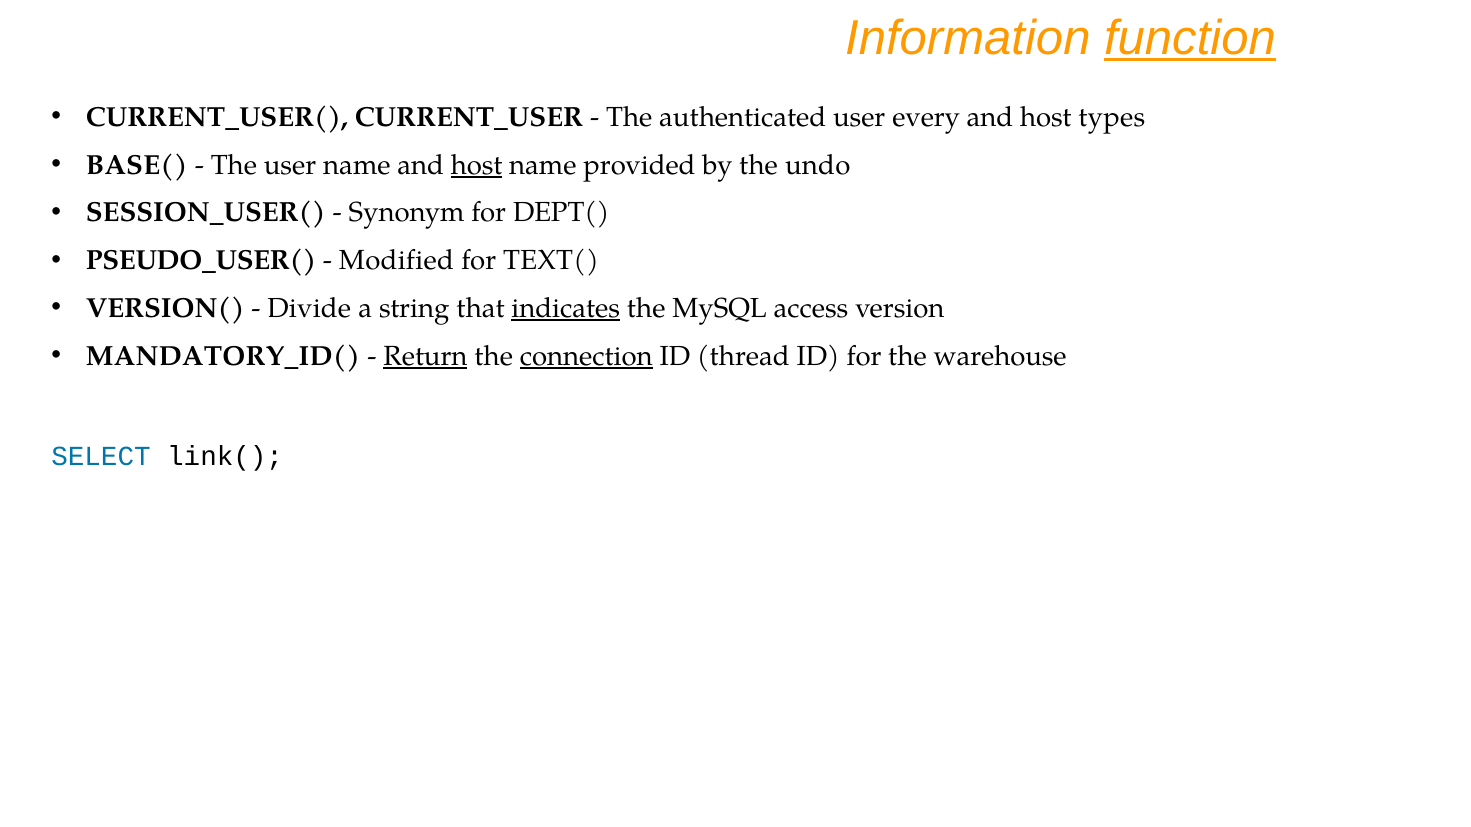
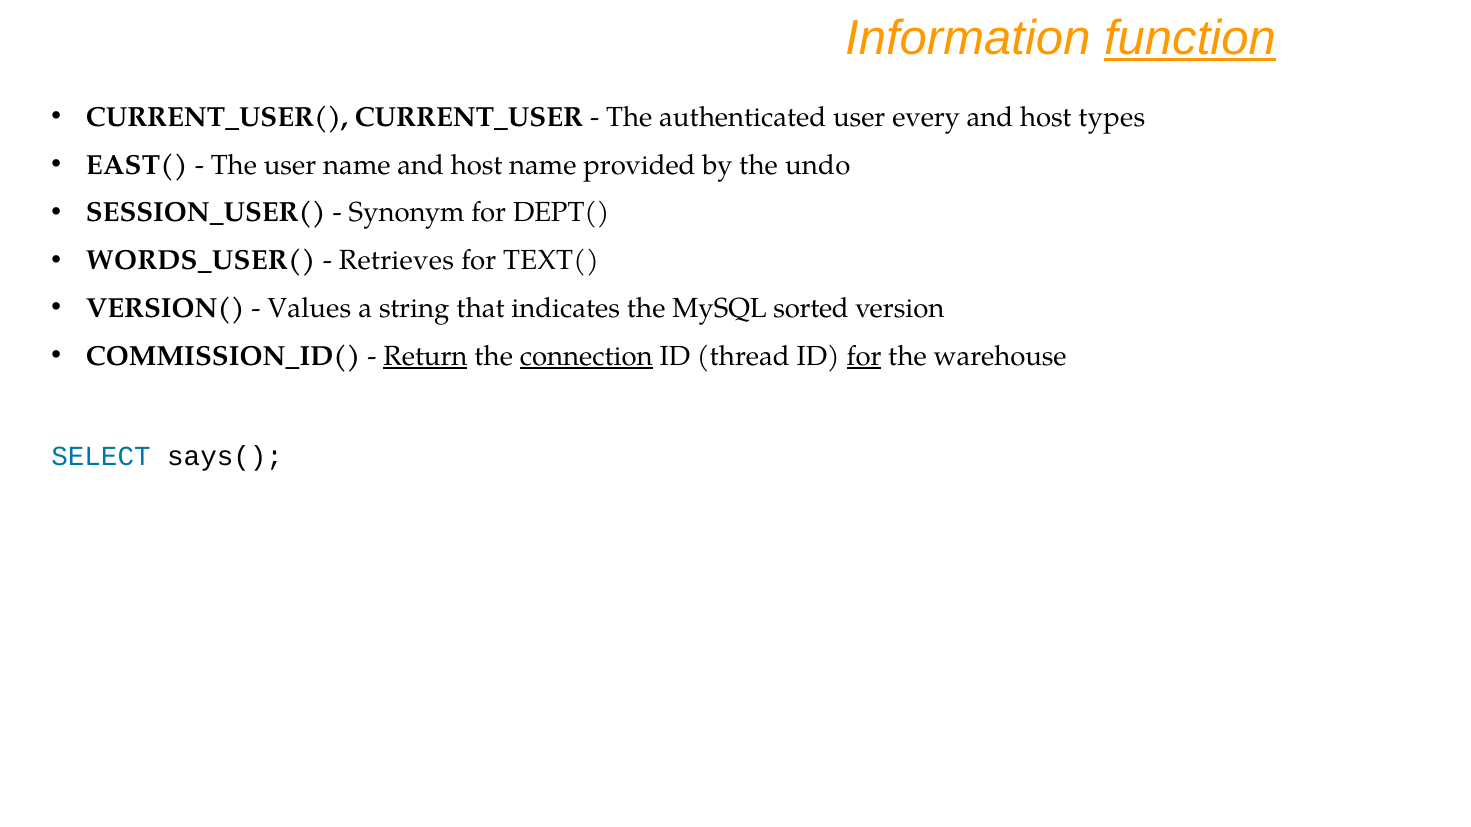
BASE(: BASE( -> EAST( (137, 165)
host underline: present -> none (477, 165)
PSEUDO_USER(: PSEUDO_USER( -> WORDS_USER( (201, 261)
Modified: Modified -> Retrieves (396, 261)
Divide: Divide -> Values (309, 308)
indicates underline: present -> none (566, 308)
access: access -> sorted (811, 308)
MANDATORY_ID(: MANDATORY_ID( -> COMMISSION_ID( (223, 356)
for underline: none -> present (864, 356)
link(: link( -> says( (225, 457)
